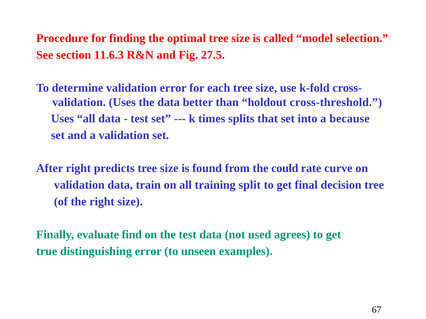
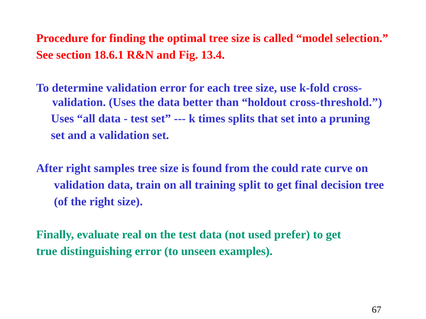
11.6.3: 11.6.3 -> 18.6.1 (109, 55)
27.5: 27.5 -> 13.4 (213, 55)
because: because -> pruning (350, 119)
predicts: predicts -> samples (114, 169)
find: find -> real (132, 235)
agrees: agrees -> prefer (292, 235)
